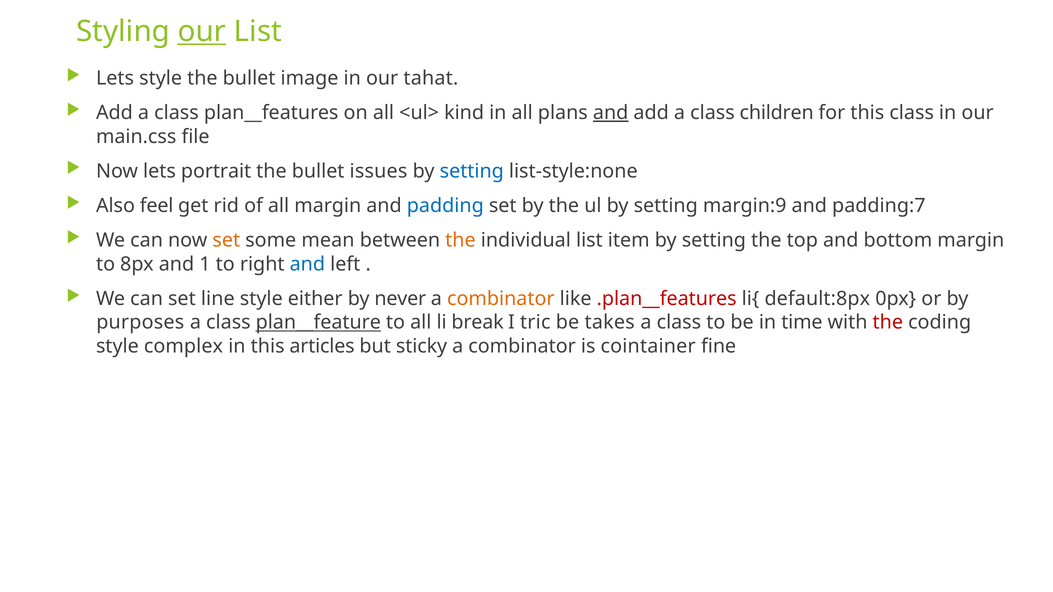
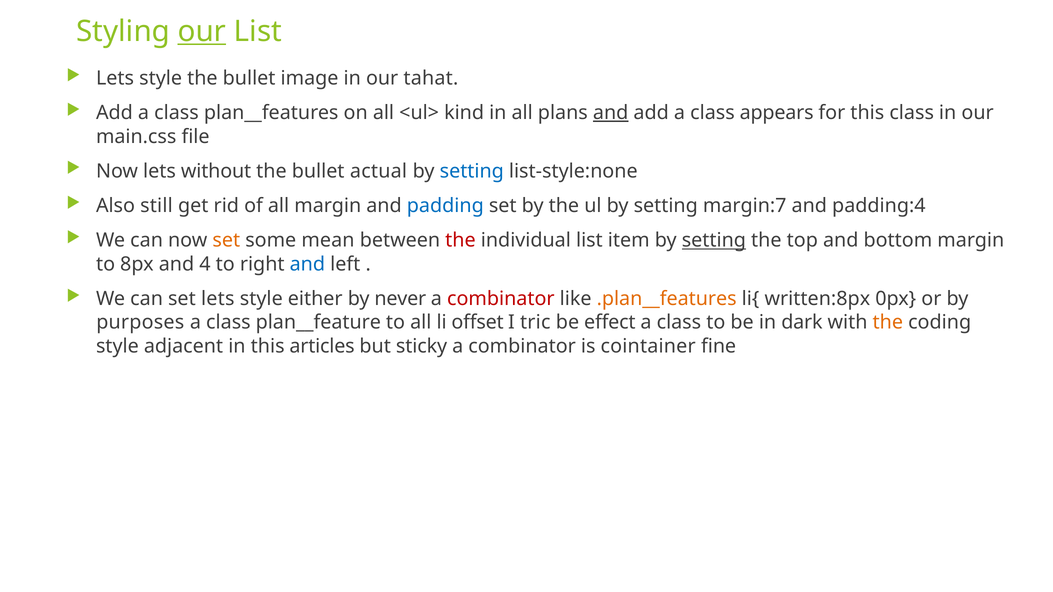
children: children -> appears (777, 113)
portrait: portrait -> without (216, 171)
issues: issues -> actual (379, 171)
feel: feel -> still (156, 206)
margin:9: margin:9 -> margin:7 (745, 206)
padding:7: padding:7 -> padding:4 (879, 206)
the colour: orange -> red (460, 241)
setting underline: none -> present (714, 241)
1: 1 -> 4 (205, 264)
set line: line -> lets (218, 299)
combinator colour: orange -> red (501, 299)
.plan__features colour: red -> orange (667, 299)
default:8px: default:8px -> written:8px (817, 299)
plan__feature underline: present -> none (318, 323)
break: break -> offset (478, 323)
takes: takes -> effect (610, 323)
time: time -> dark (802, 323)
the colour: red -> orange (888, 323)
complex: complex -> adjacent (184, 346)
